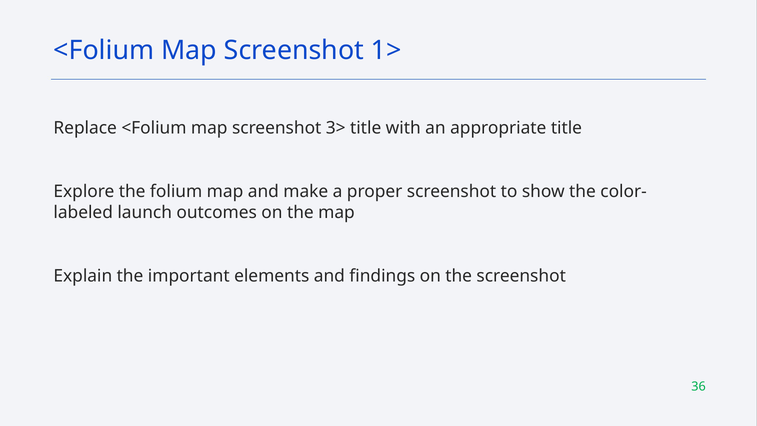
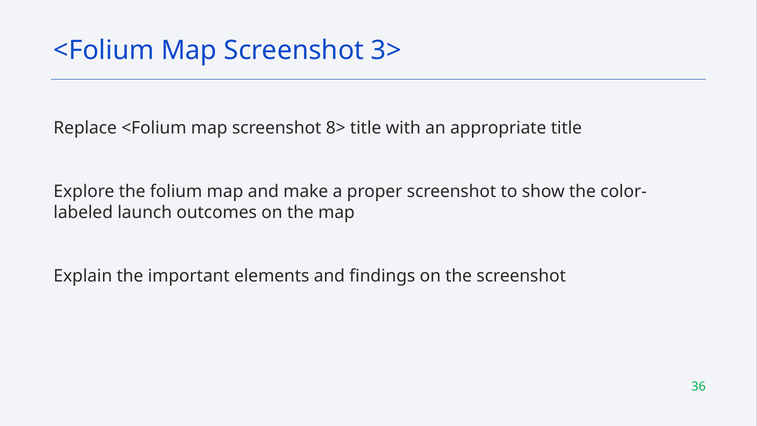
1>: 1> -> 3> (386, 51)
3>: 3> -> 8> (336, 128)
